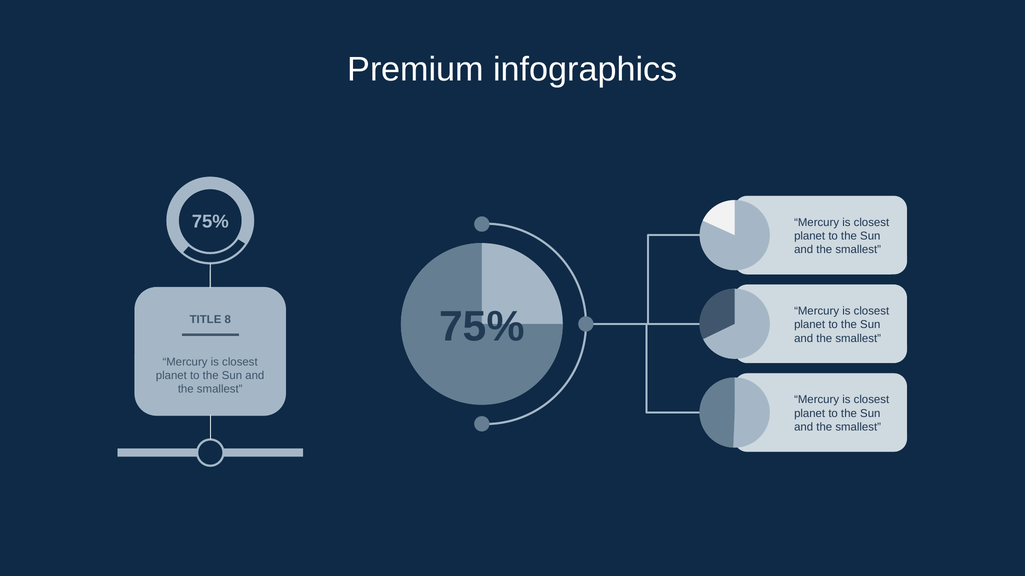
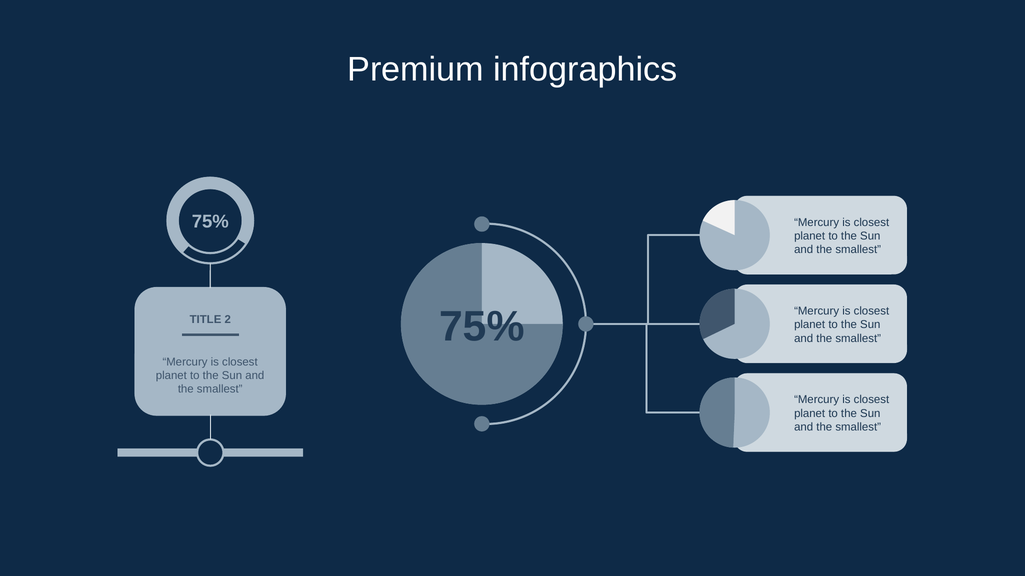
8: 8 -> 2 (228, 320)
